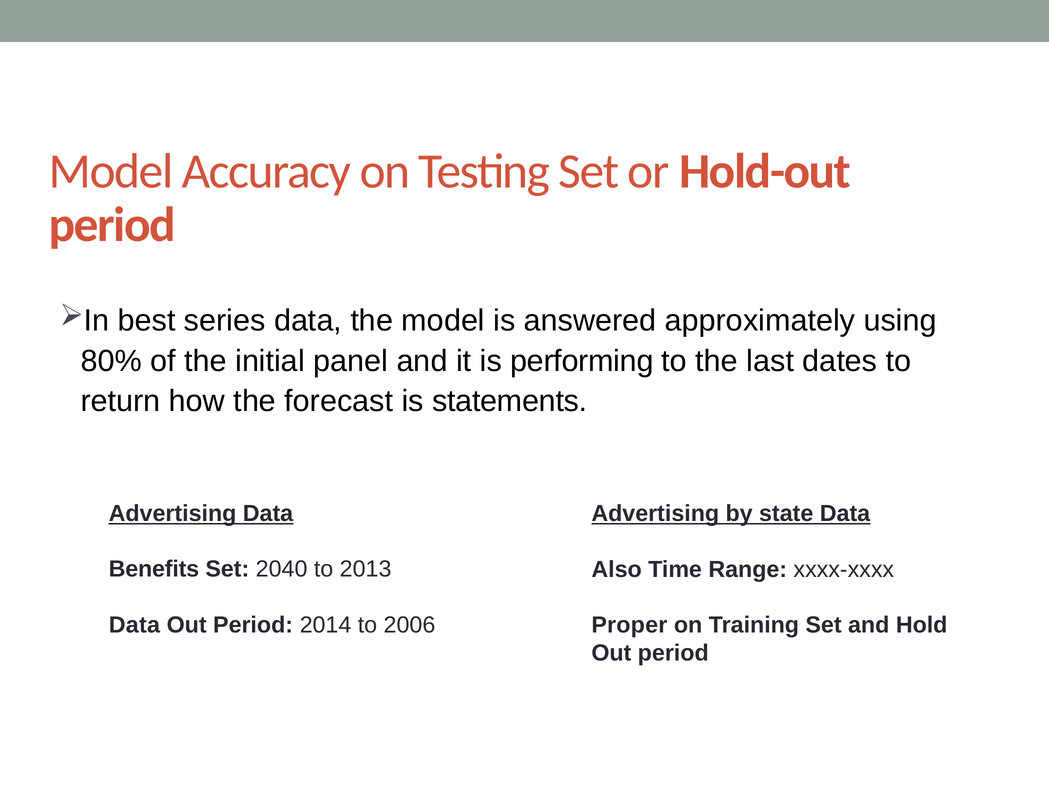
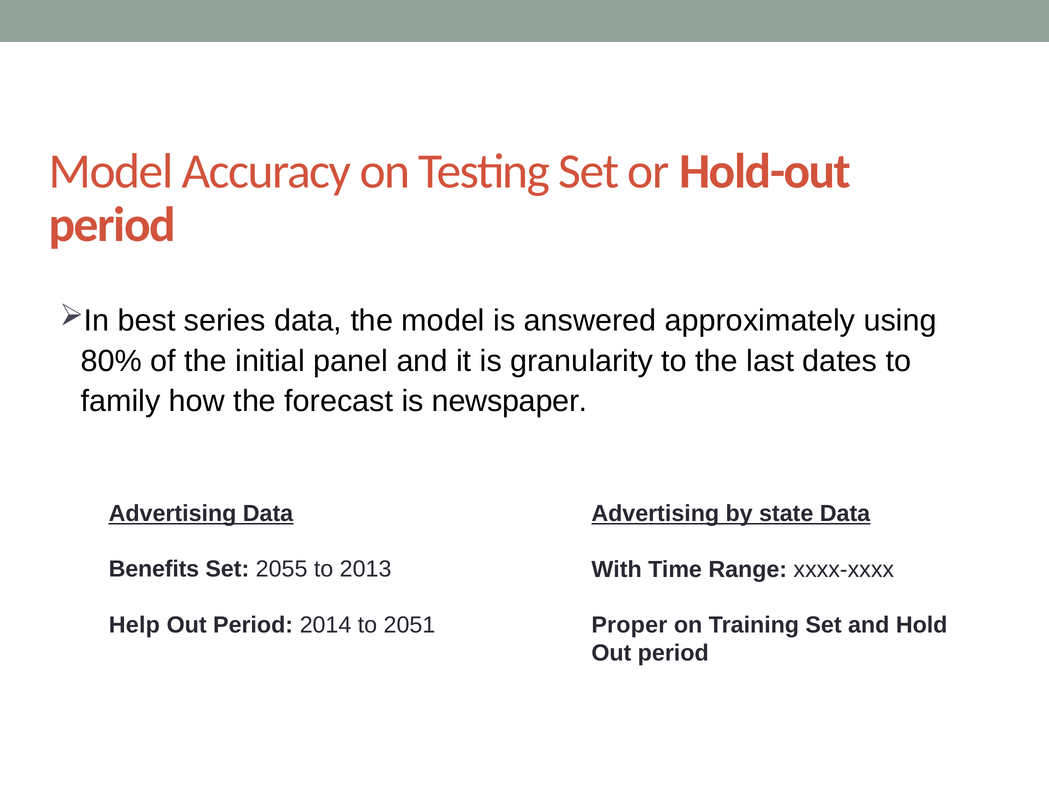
performing: performing -> granularity (582, 361)
return: return -> family (121, 401)
statements: statements -> newspaper (510, 401)
2040: 2040 -> 2055 (282, 569)
Also: Also -> With (617, 569)
Data: Data -> Help (134, 625)
2006: 2006 -> 2051 (409, 625)
